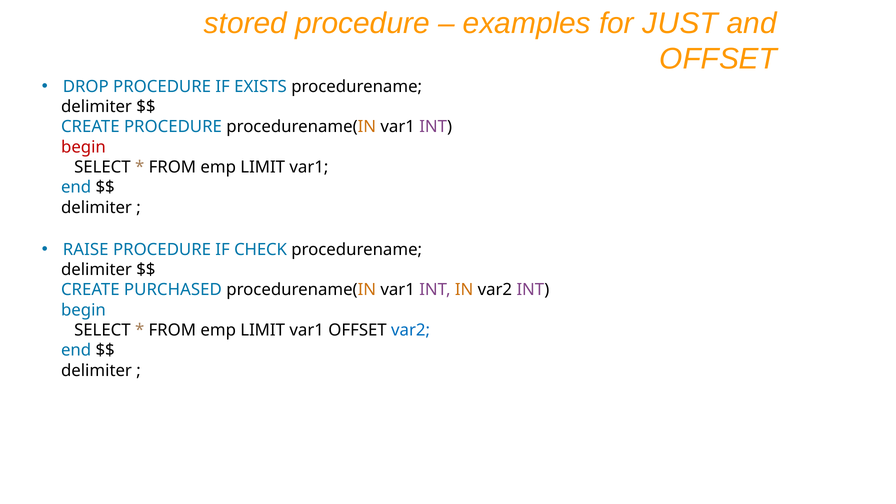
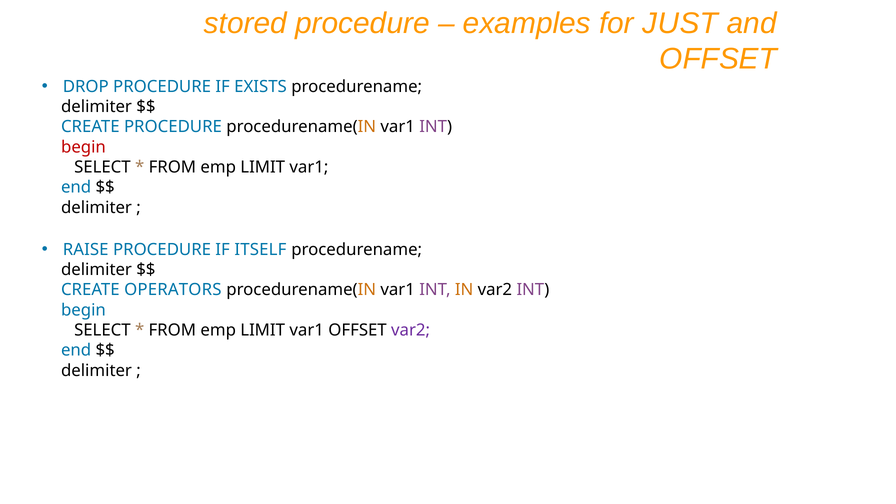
CHECK: CHECK -> ITSELF (260, 250)
PURCHASED: PURCHASED -> OPERATORS (173, 290)
var2 colour: blue -> purple (411, 330)
